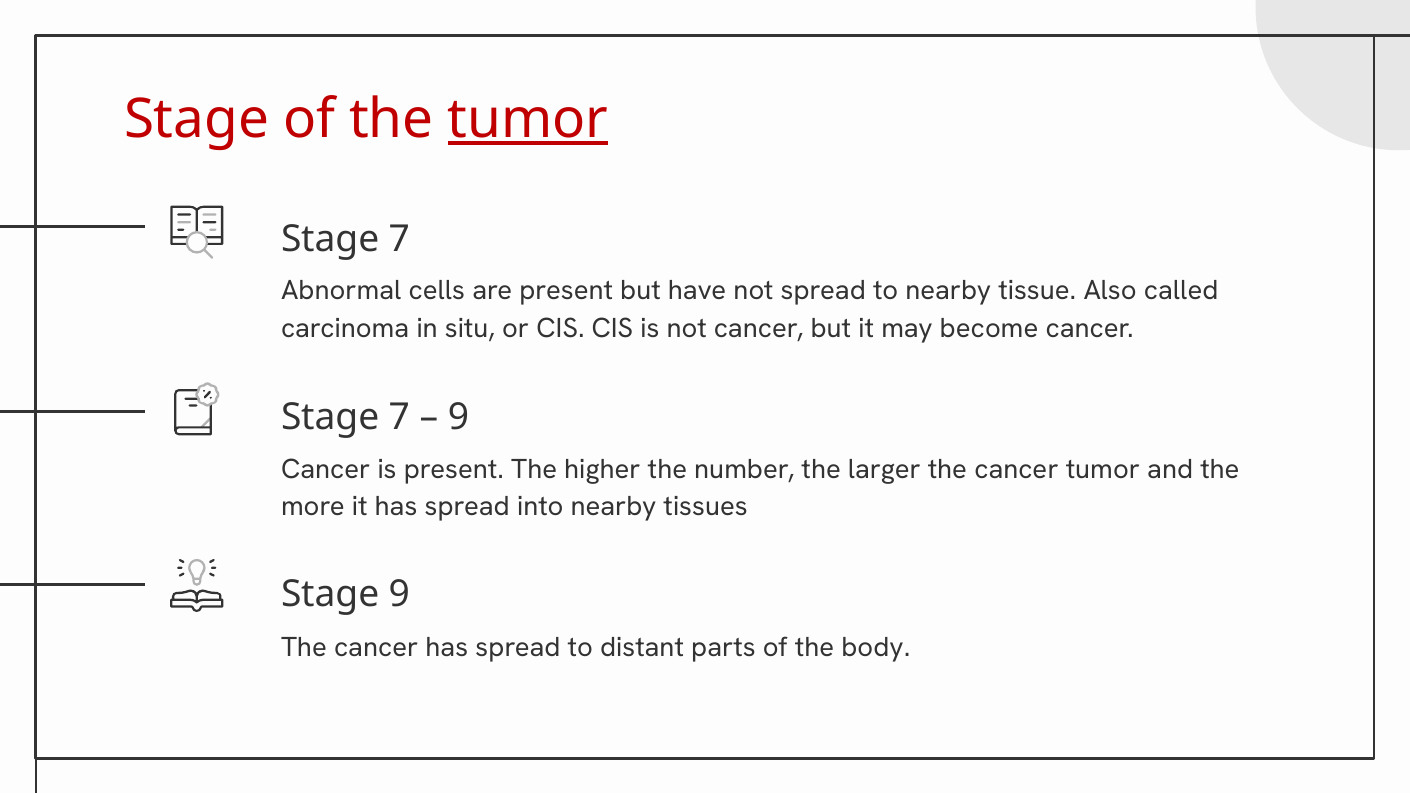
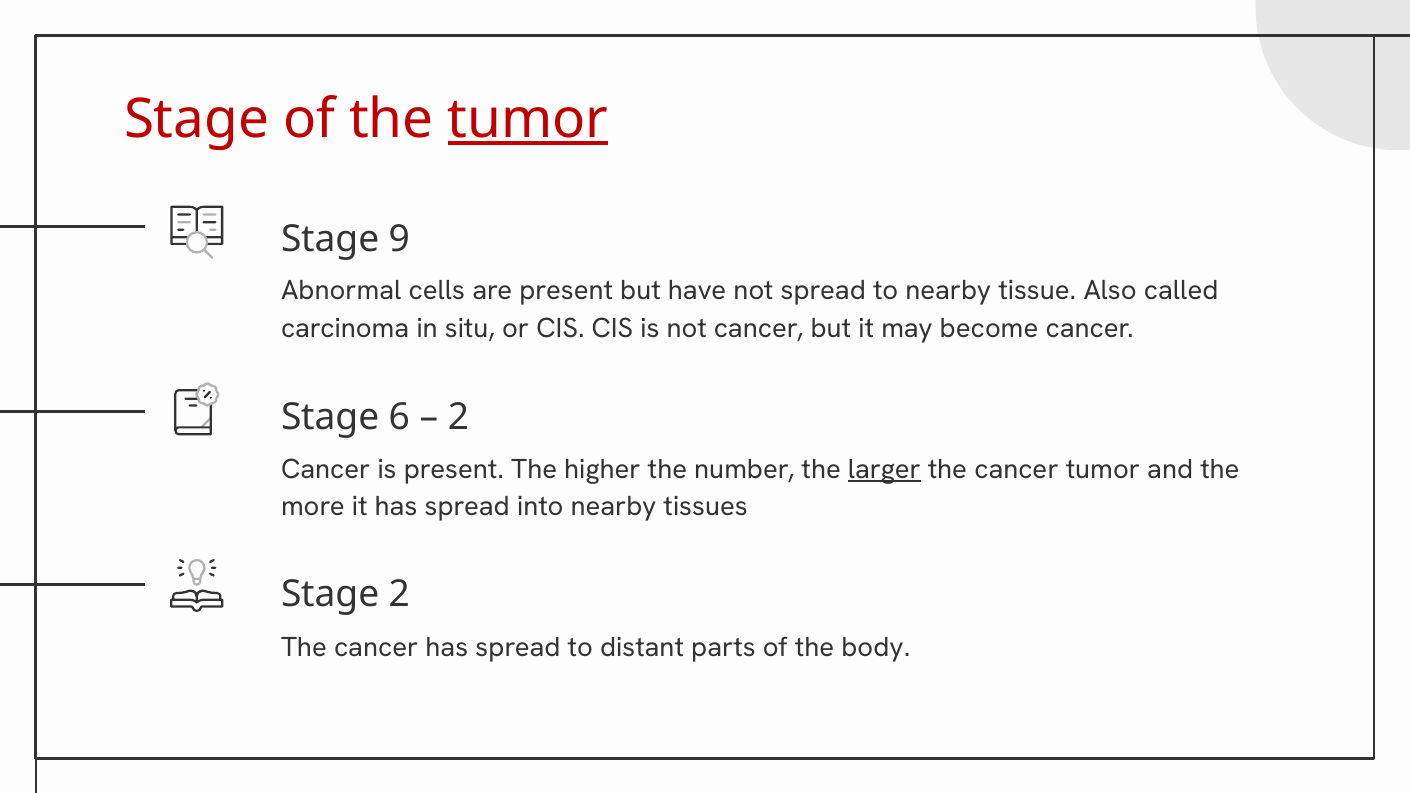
7: 7 -> 9 (399, 239)
7: 7 -> 6 (399, 417)
9: 9 -> 2 (459, 417)
larger underline: none -> present (884, 469)
Stage 9: 9 -> 2 (399, 594)
